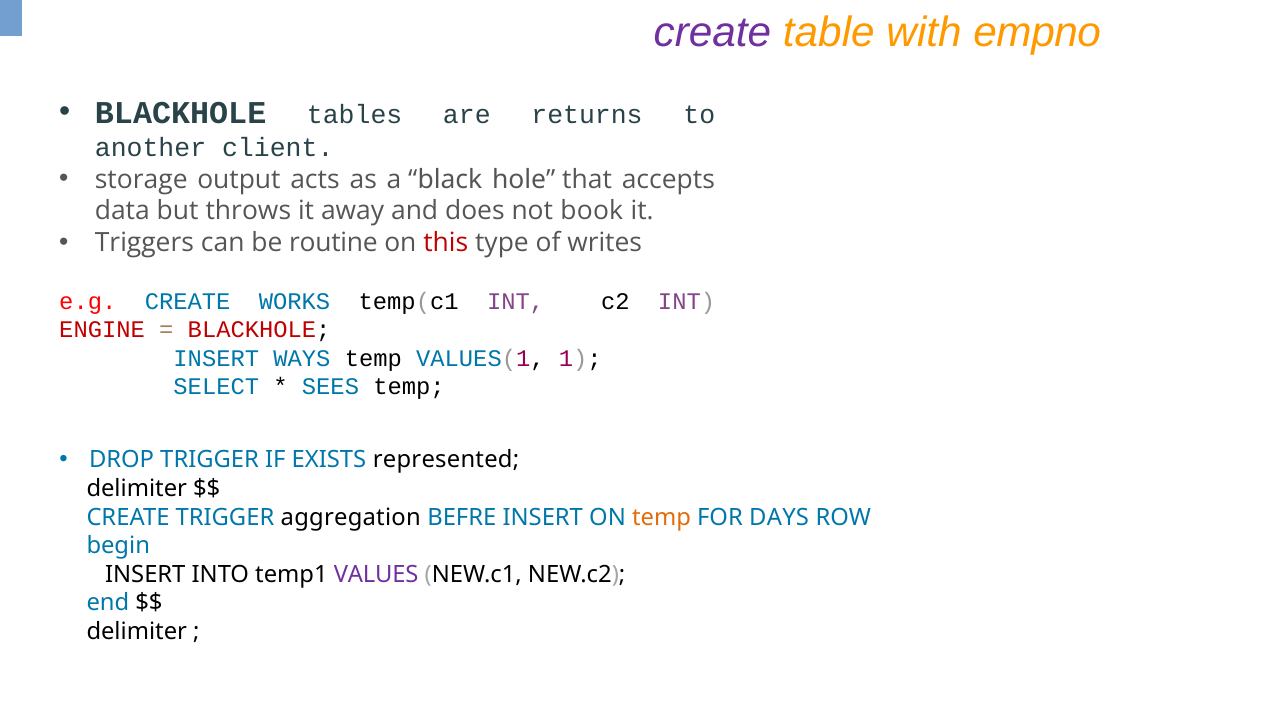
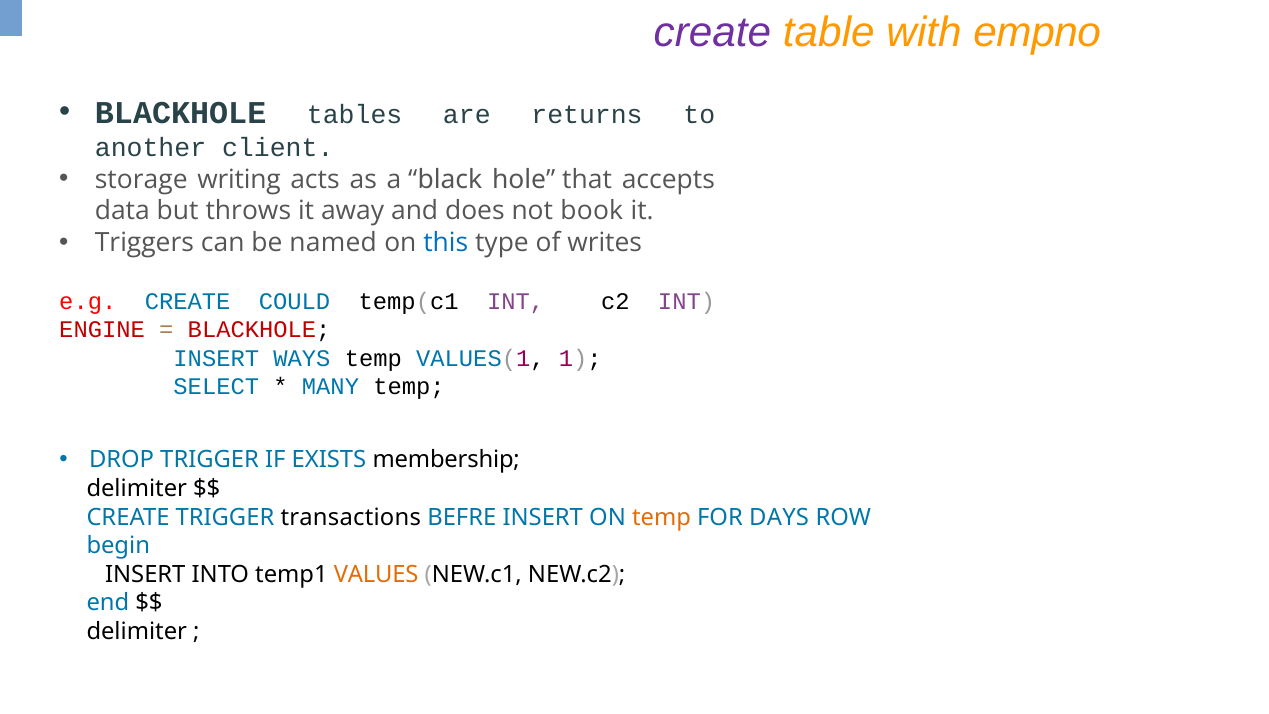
output: output -> writing (239, 179)
routine: routine -> named (333, 243)
this colour: red -> blue (446, 243)
WORKS: WORKS -> COULD (295, 301)
SEES: SEES -> MANY (330, 387)
represented: represented -> membership (446, 460)
aggregation: aggregation -> transactions (351, 517)
VALUES colour: purple -> orange (376, 574)
